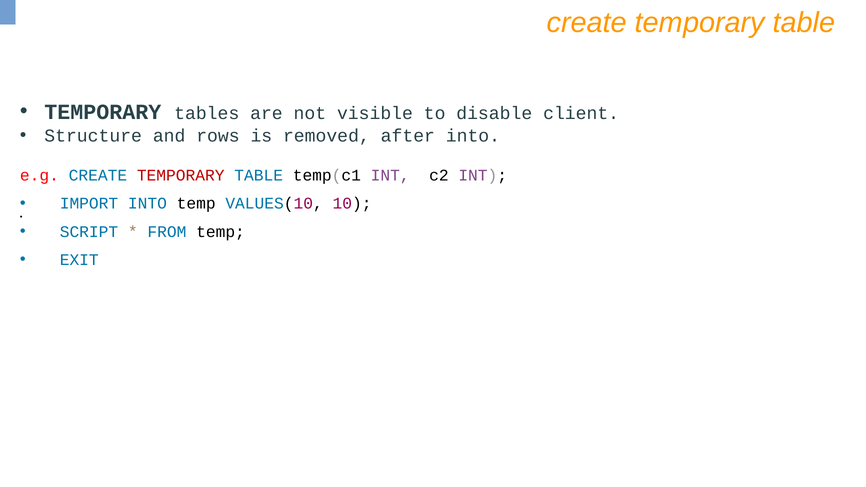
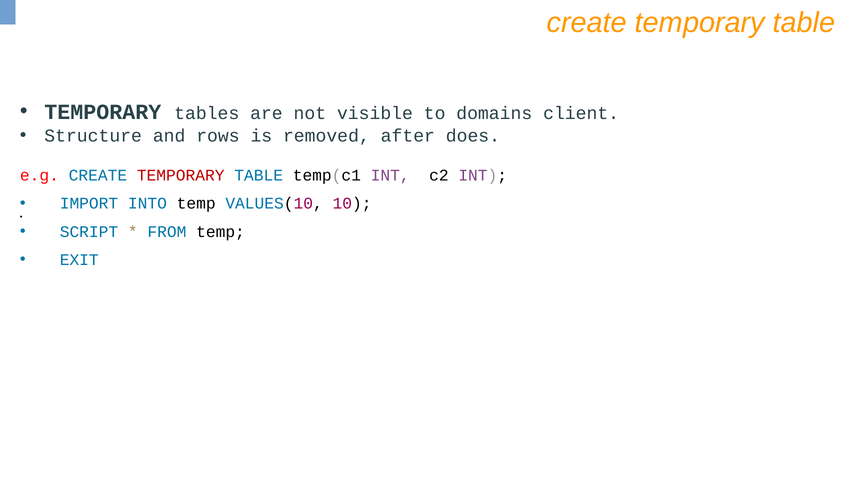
disable: disable -> domains (494, 113)
after into: into -> does (473, 136)
